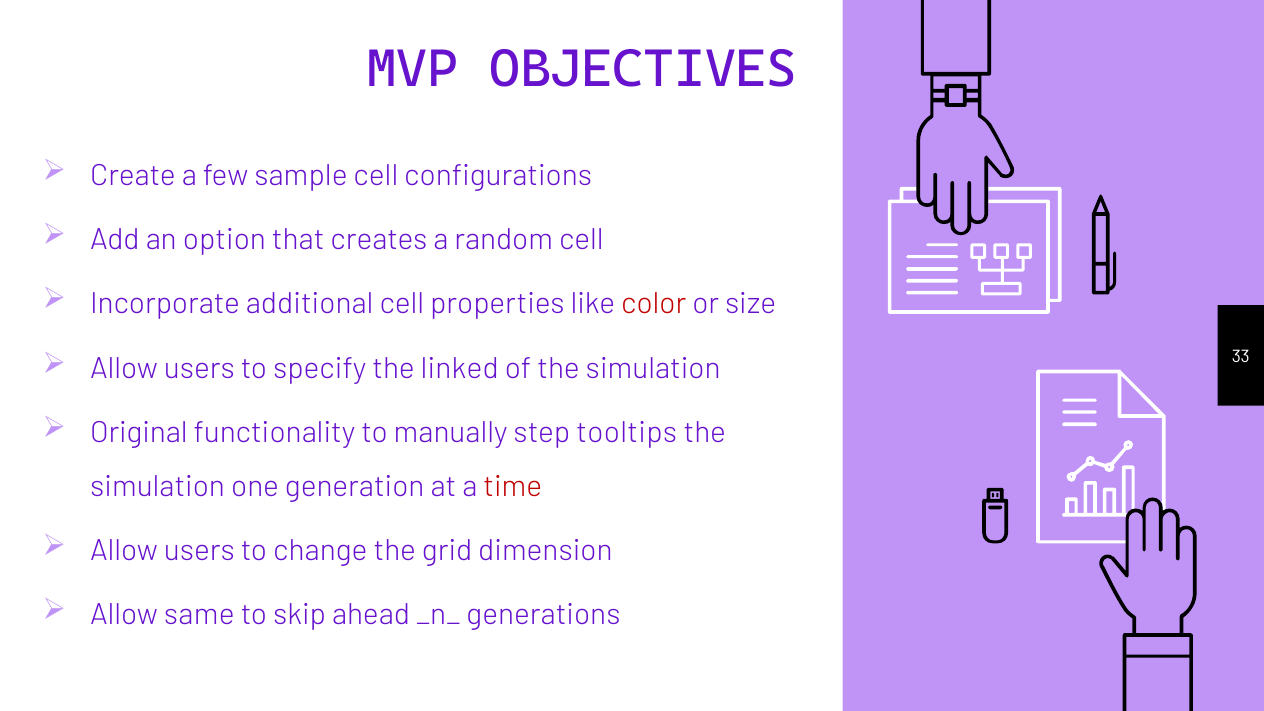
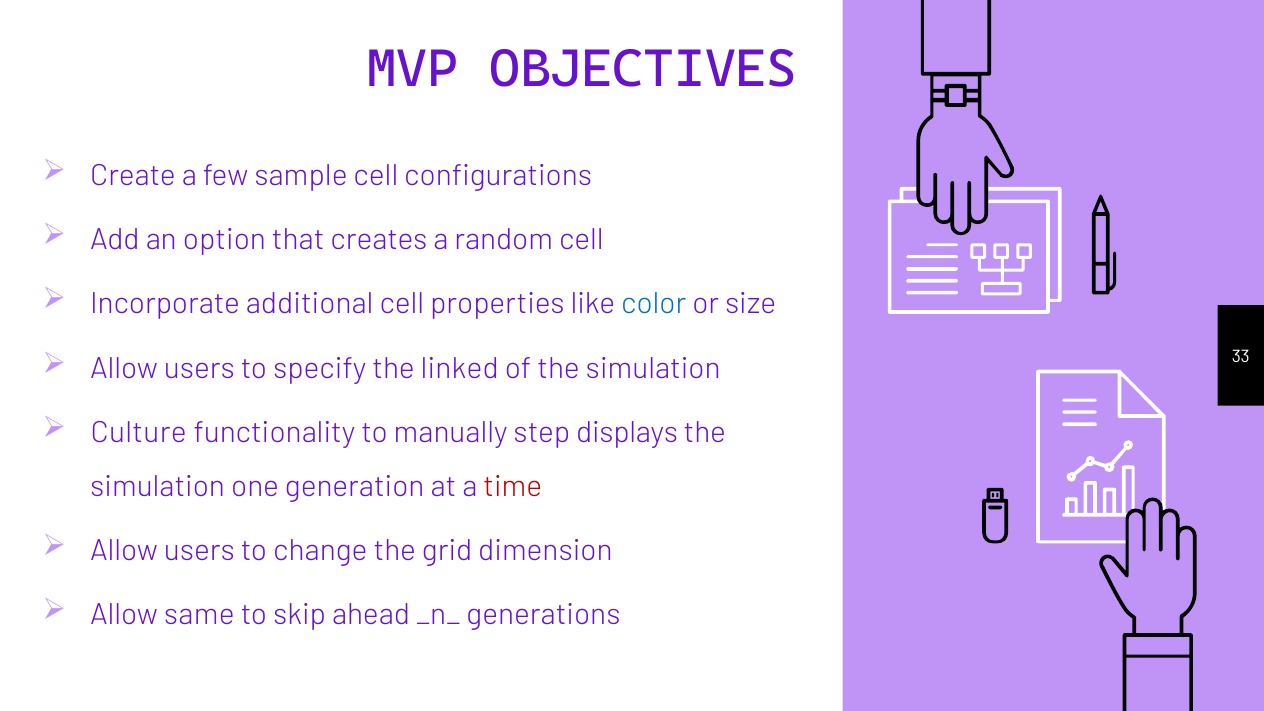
color colour: red -> blue (654, 304)
Original: Original -> Culture (139, 433)
tooltips: tooltips -> displays (627, 433)
